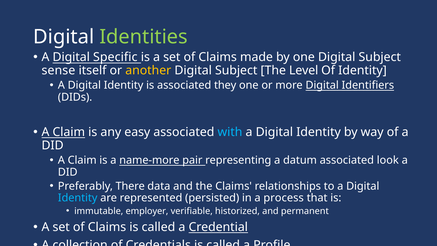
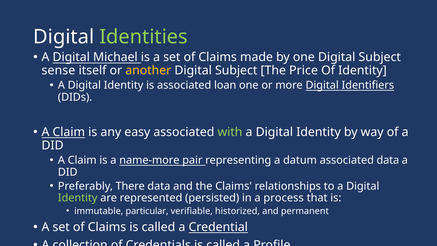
Specific: Specific -> Michael (115, 57)
Level: Level -> Price (304, 70)
they: they -> loan (225, 85)
with colour: light blue -> light green (230, 132)
associated look: look -> data (388, 160)
Identity colour: light blue -> light green (78, 198)
employer: employer -> particular (147, 211)
